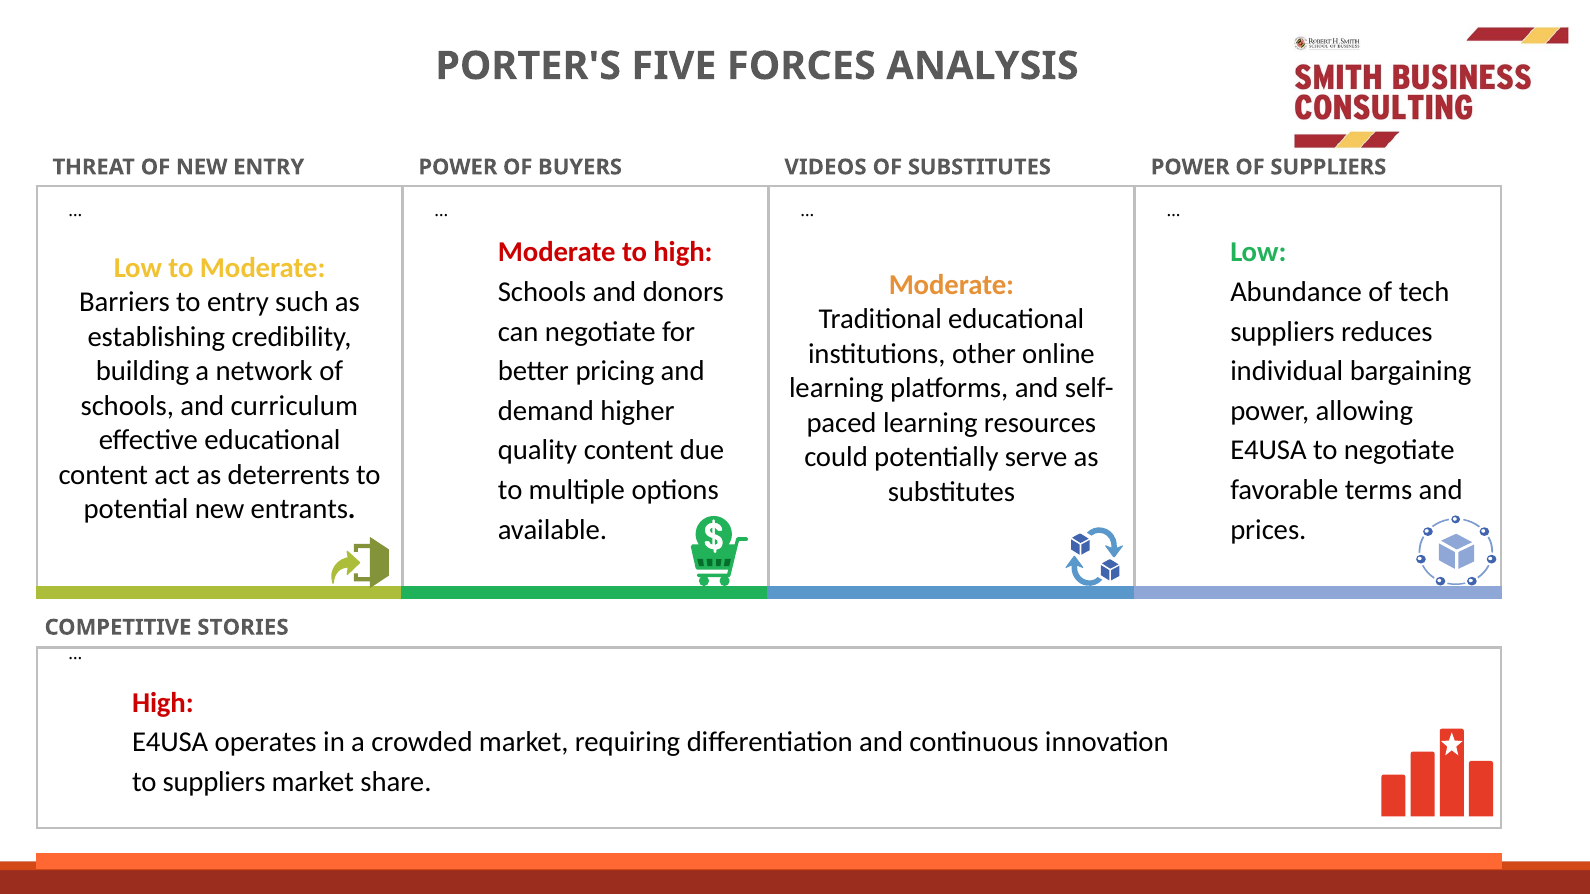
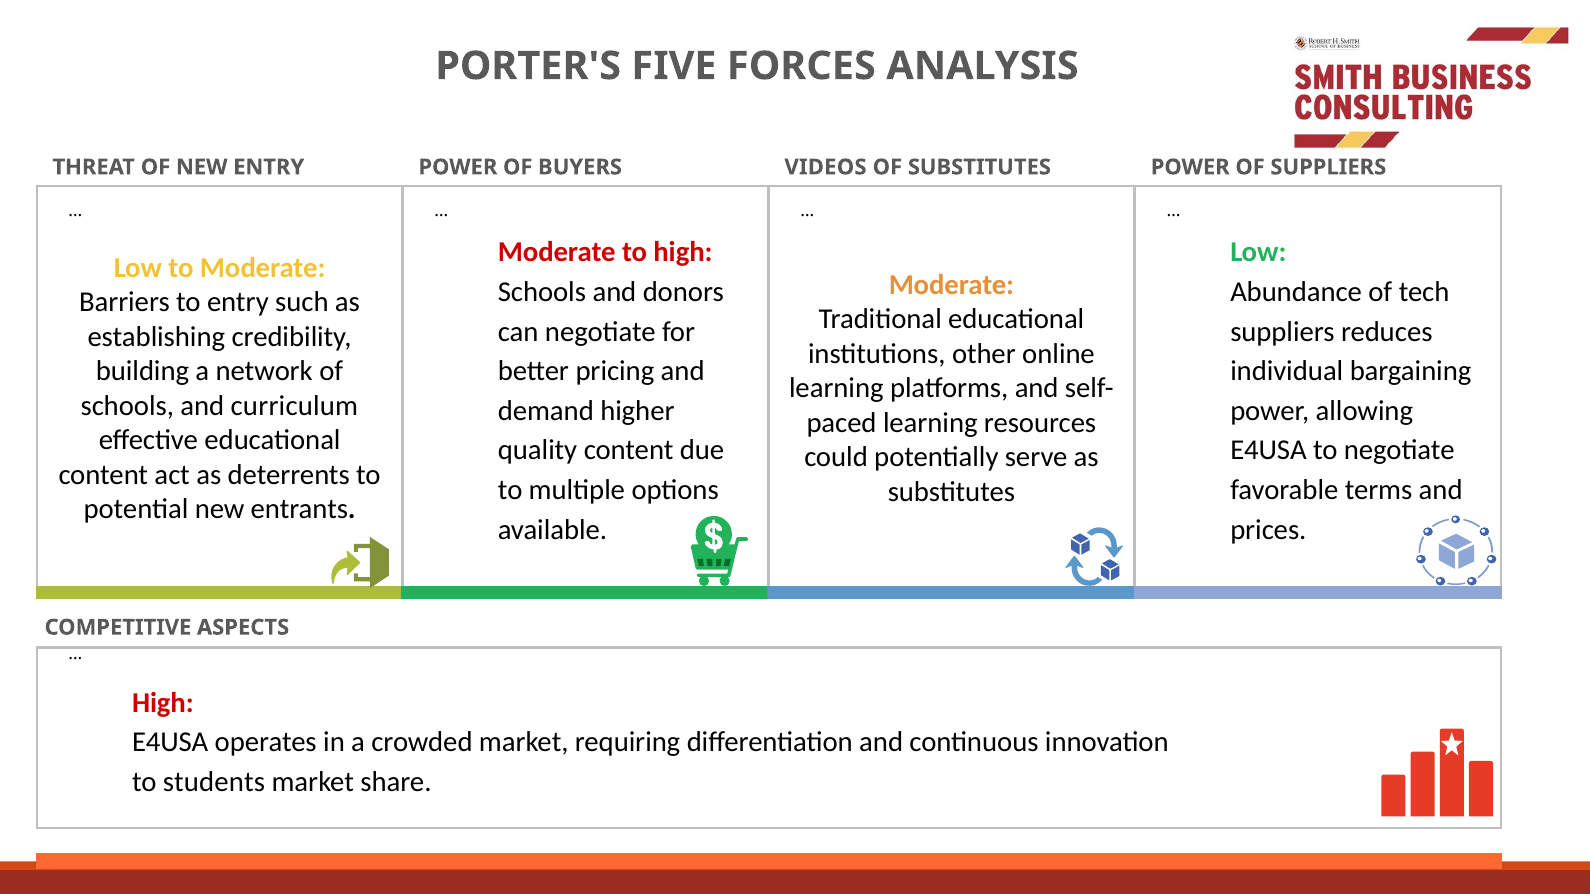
STORIES: STORIES -> ASPECTS (243, 628)
to suppliers: suppliers -> students (214, 782)
